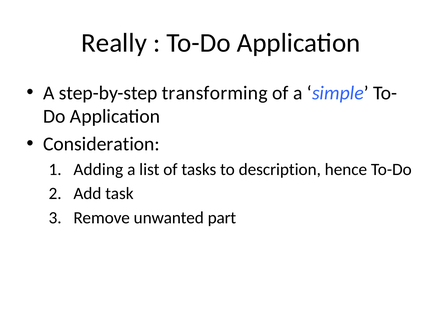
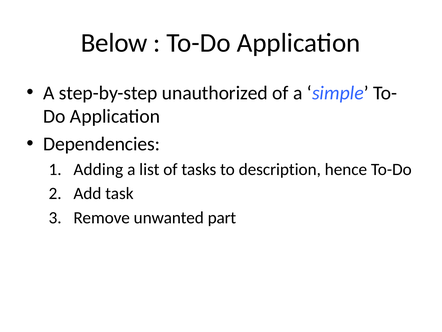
Really: Really -> Below (114, 43)
transforming: transforming -> unauthorized (215, 93)
Consideration: Consideration -> Dependencies (102, 144)
